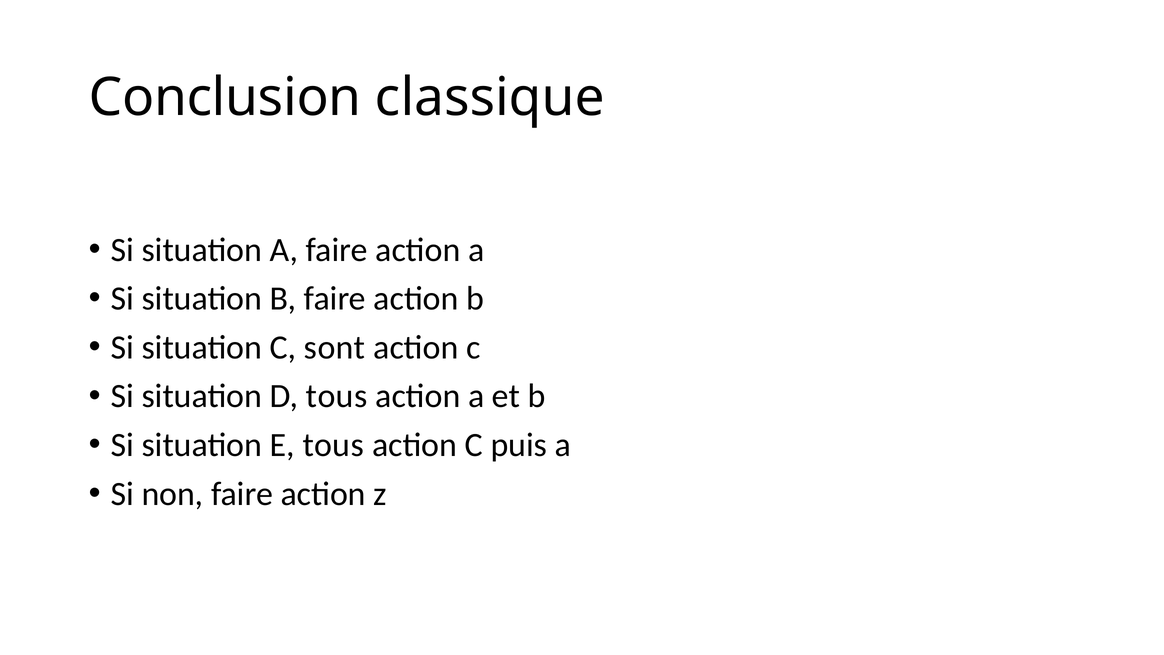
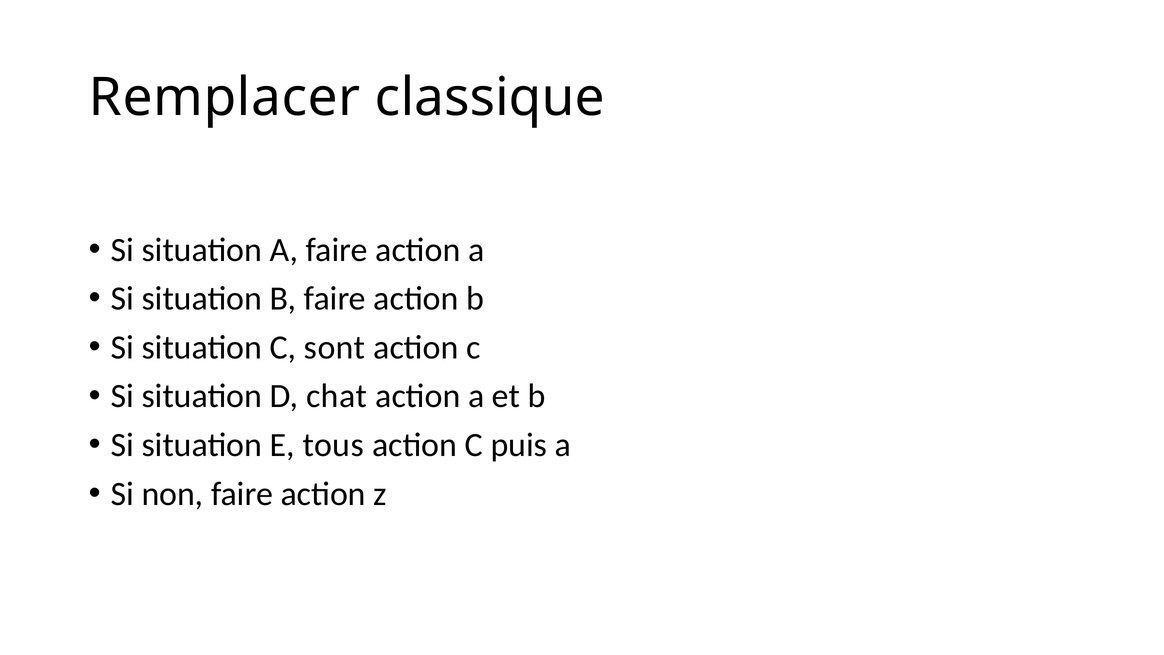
Conclusion: Conclusion -> Remplacer (225, 98)
D tous: tous -> chat (337, 396)
